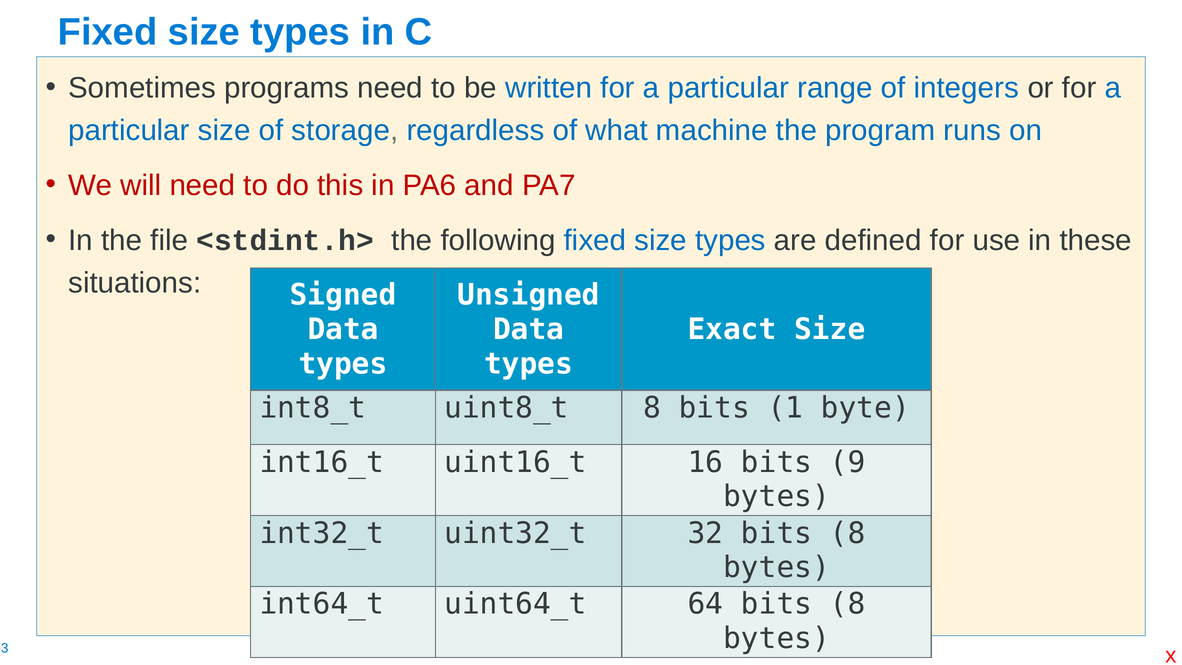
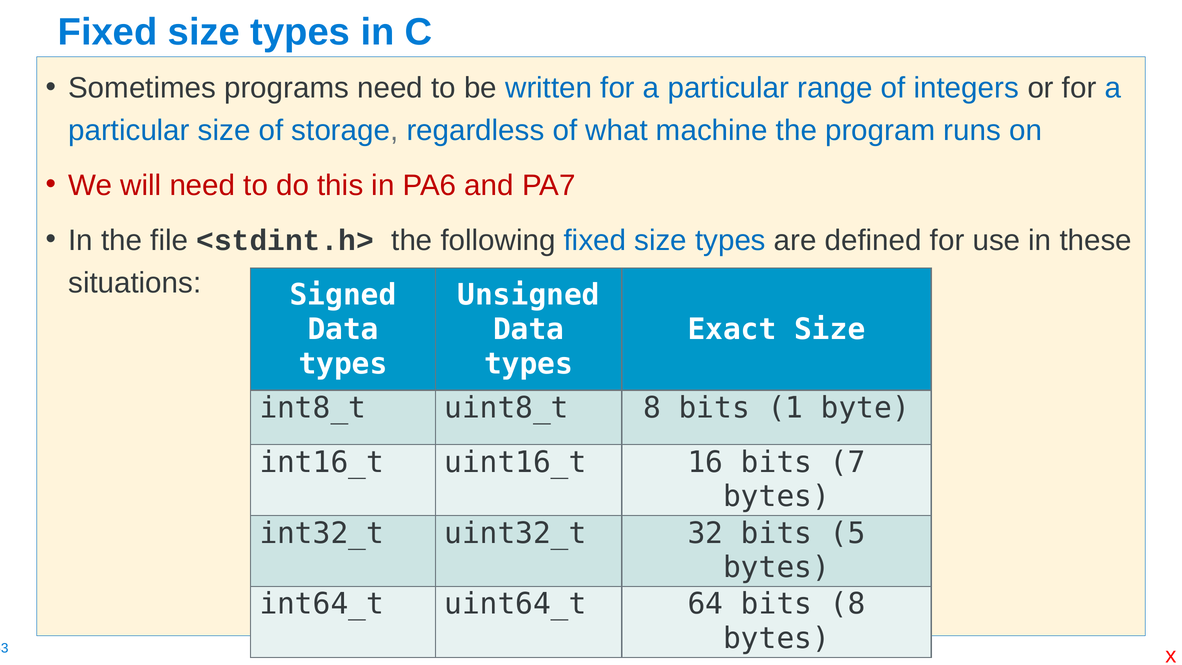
9: 9 -> 7 (848, 462)
32 bits 8: 8 -> 5 (848, 533)
